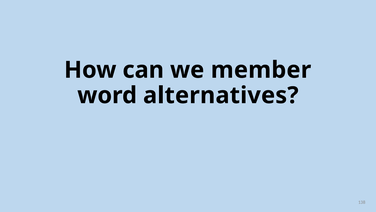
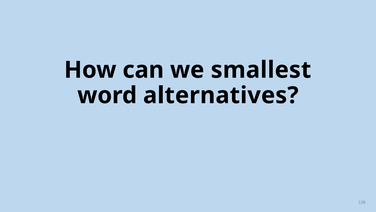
member: member -> smallest (261, 70)
